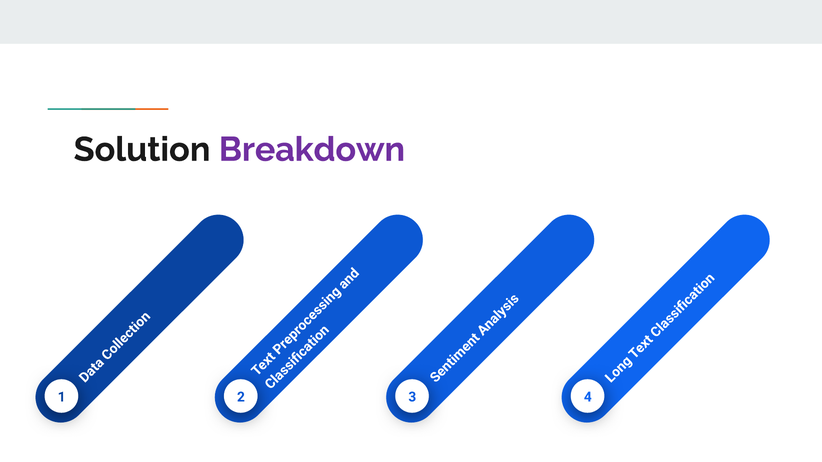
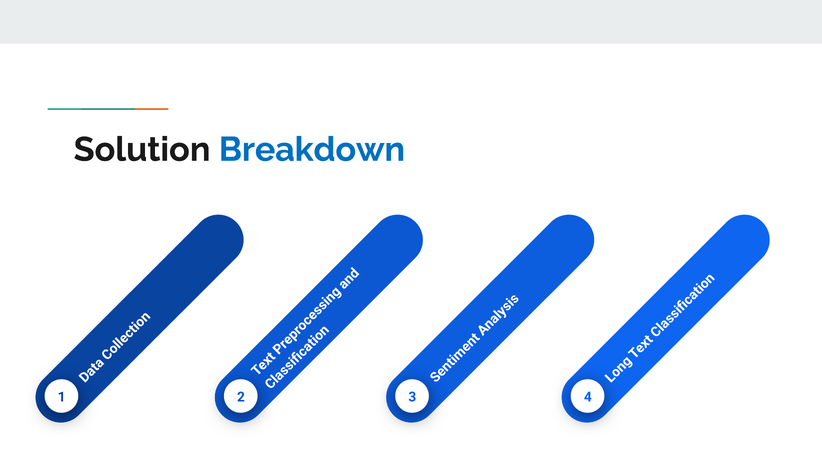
Breakdown colour: purple -> blue (312, 150)
